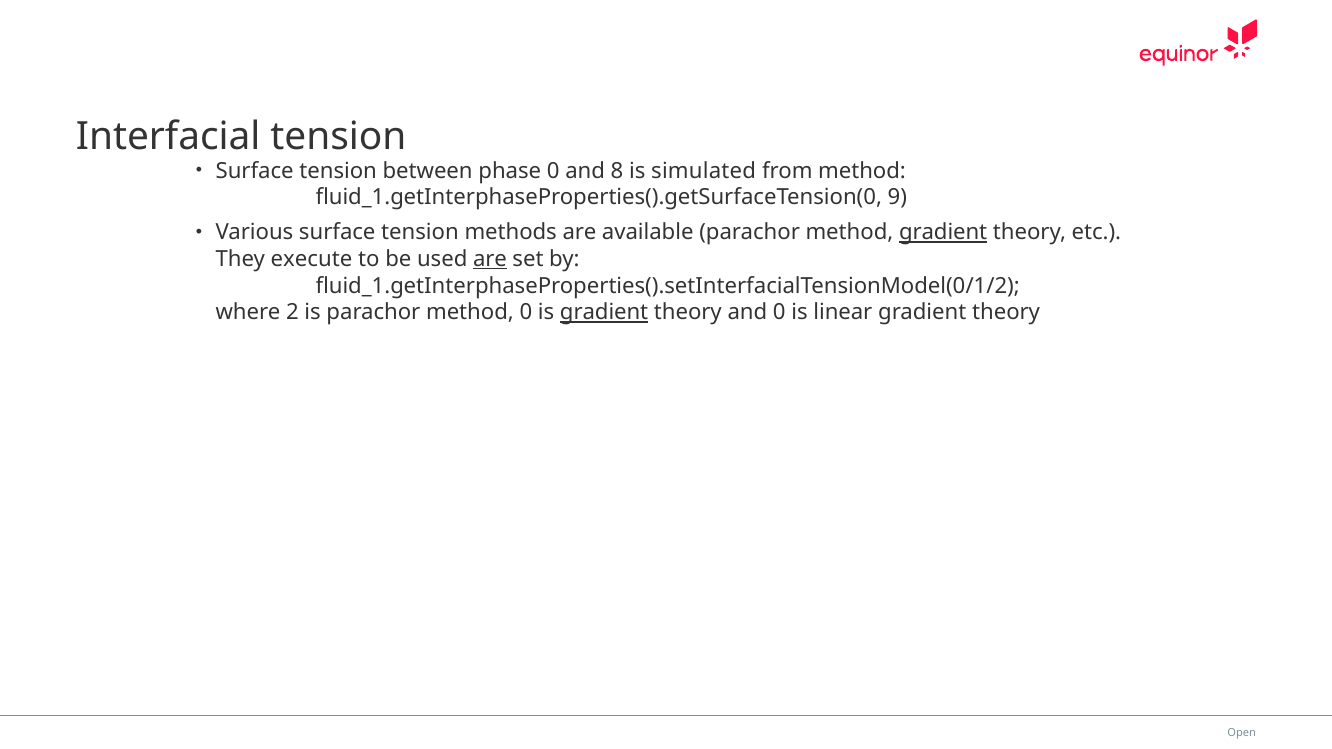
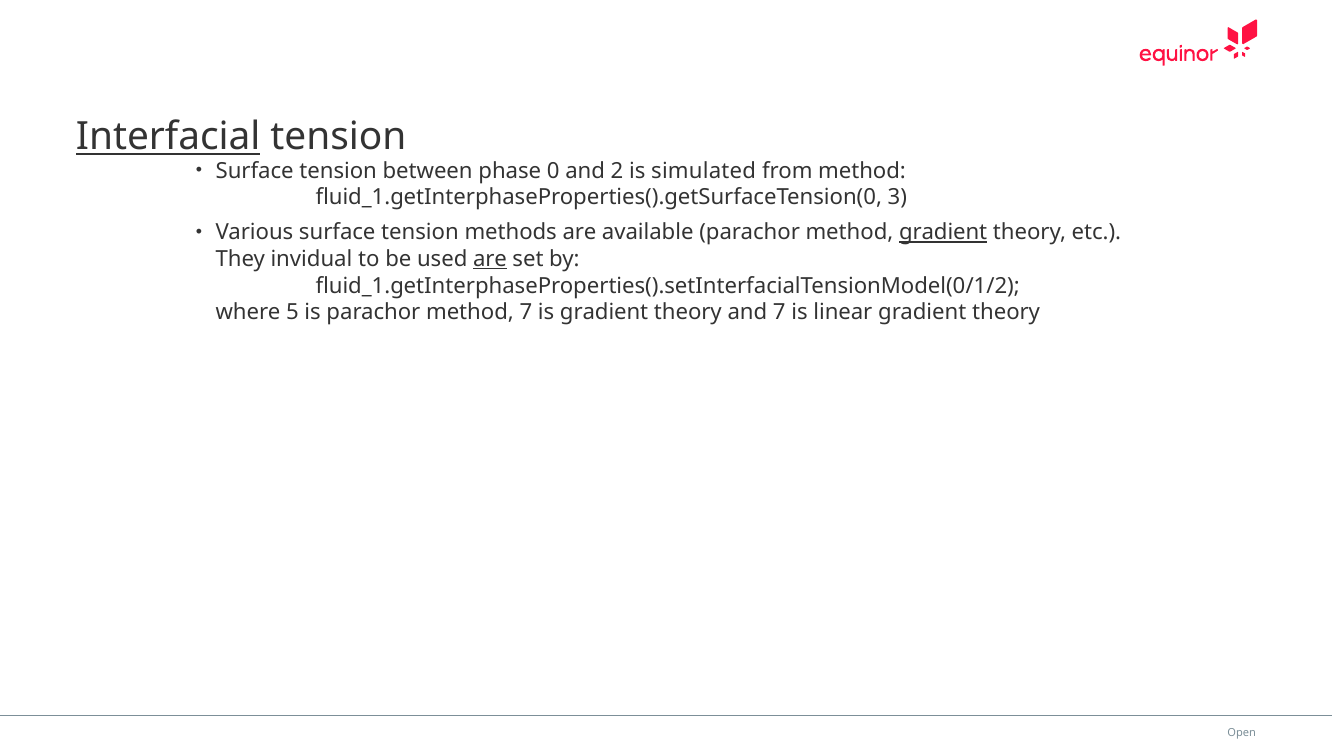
Interfacial underline: none -> present (168, 137)
8: 8 -> 2 (617, 171)
9: 9 -> 3 (897, 198)
execute: execute -> invidual (311, 259)
2: 2 -> 5 (292, 312)
method 0: 0 -> 7 (526, 312)
gradient underline: present -> none (604, 312)
and 0: 0 -> 7 (779, 312)
